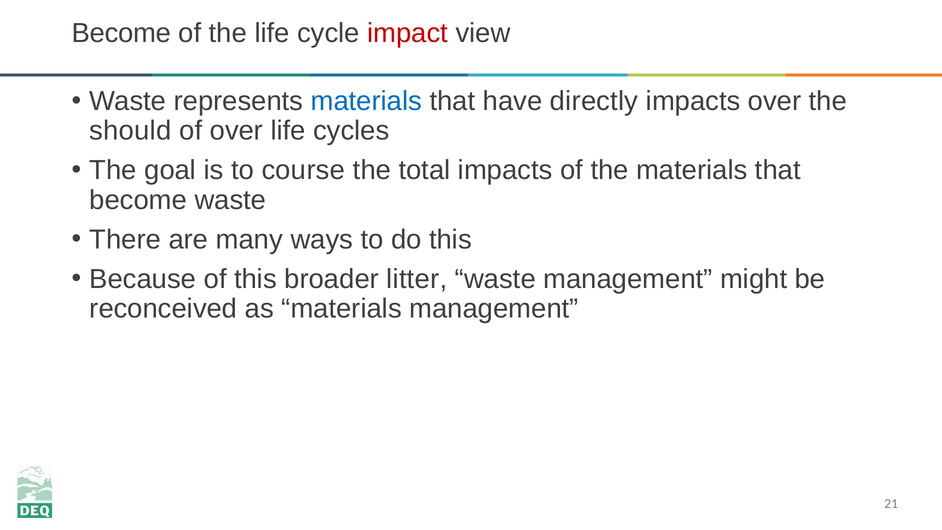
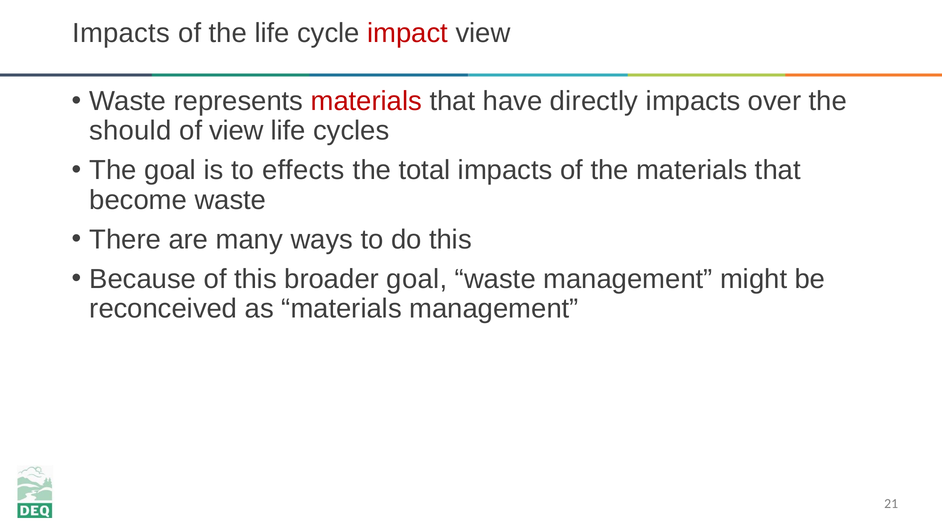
Become: Become -> Impacts (121, 33)
materials colour: blue -> red (366, 101)
of over: over -> view (237, 131)
course: course -> effects (303, 170)
broader litter: litter -> goal (417, 279)
